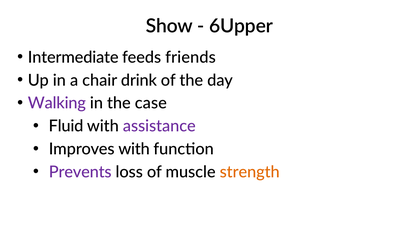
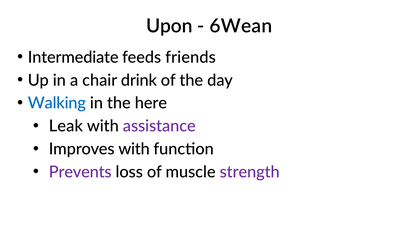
Show: Show -> Upon (169, 26)
6Upper: 6Upper -> 6Wean (241, 26)
Walking colour: purple -> blue (57, 103)
case: case -> here (151, 103)
Fluid: Fluid -> Leak (66, 126)
strength colour: orange -> purple (250, 172)
